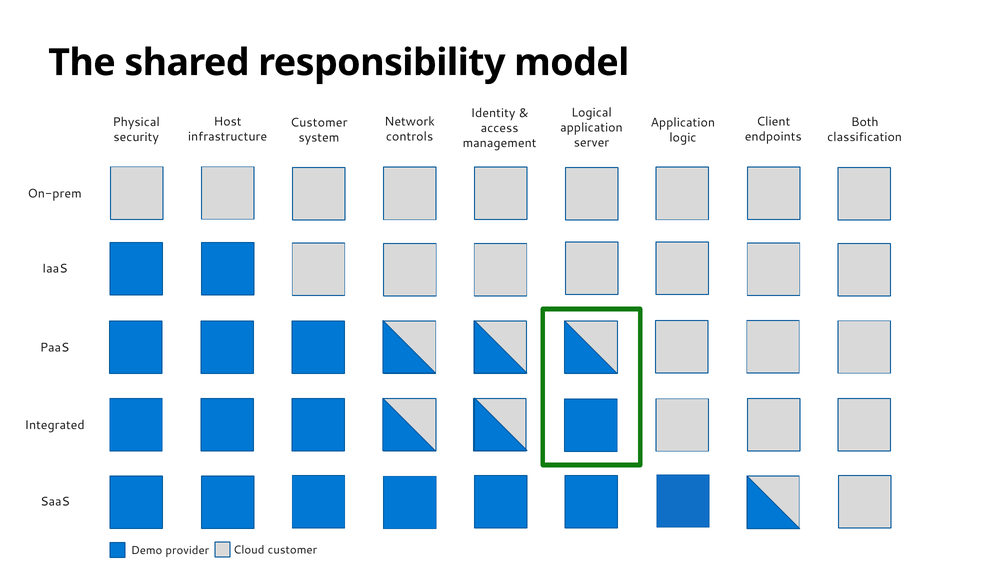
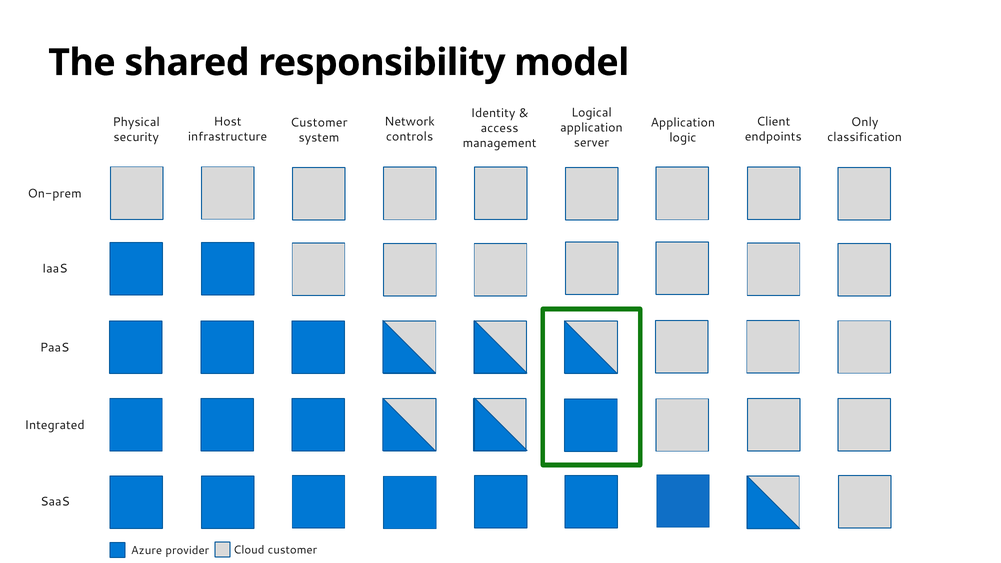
Both: Both -> Only (865, 122)
Demo: Demo -> Azure (147, 551)
